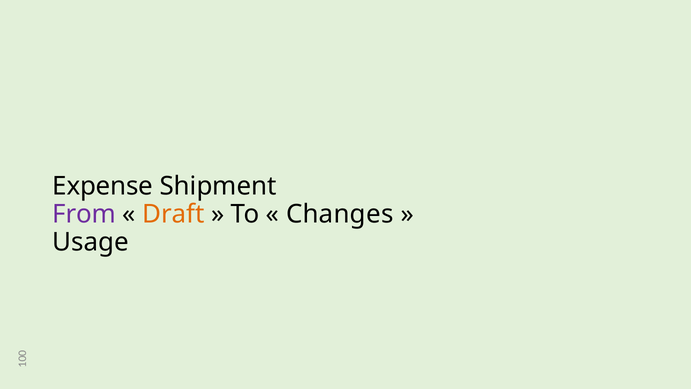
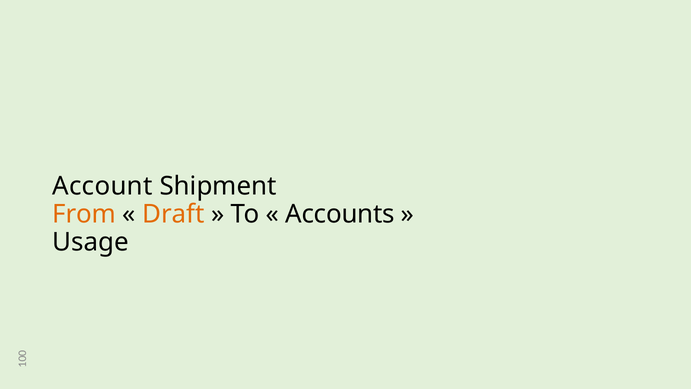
Expense: Expense -> Account (102, 186)
From colour: purple -> orange (84, 214)
Changes: Changes -> Accounts (340, 214)
